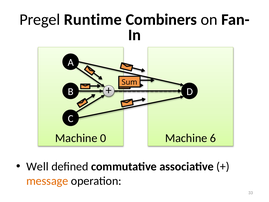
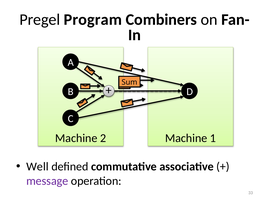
Runtime: Runtime -> Program (93, 20)
0: 0 -> 2 (103, 138)
6: 6 -> 1 (213, 138)
message colour: orange -> purple (47, 181)
